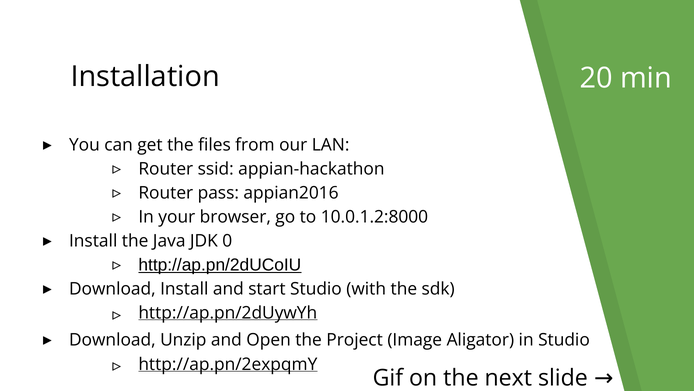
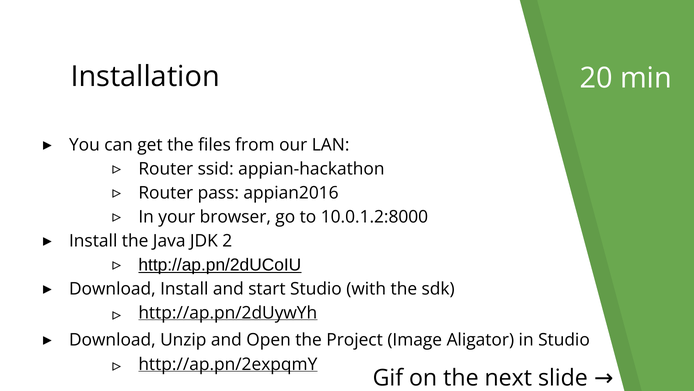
0: 0 -> 2 (227, 240)
